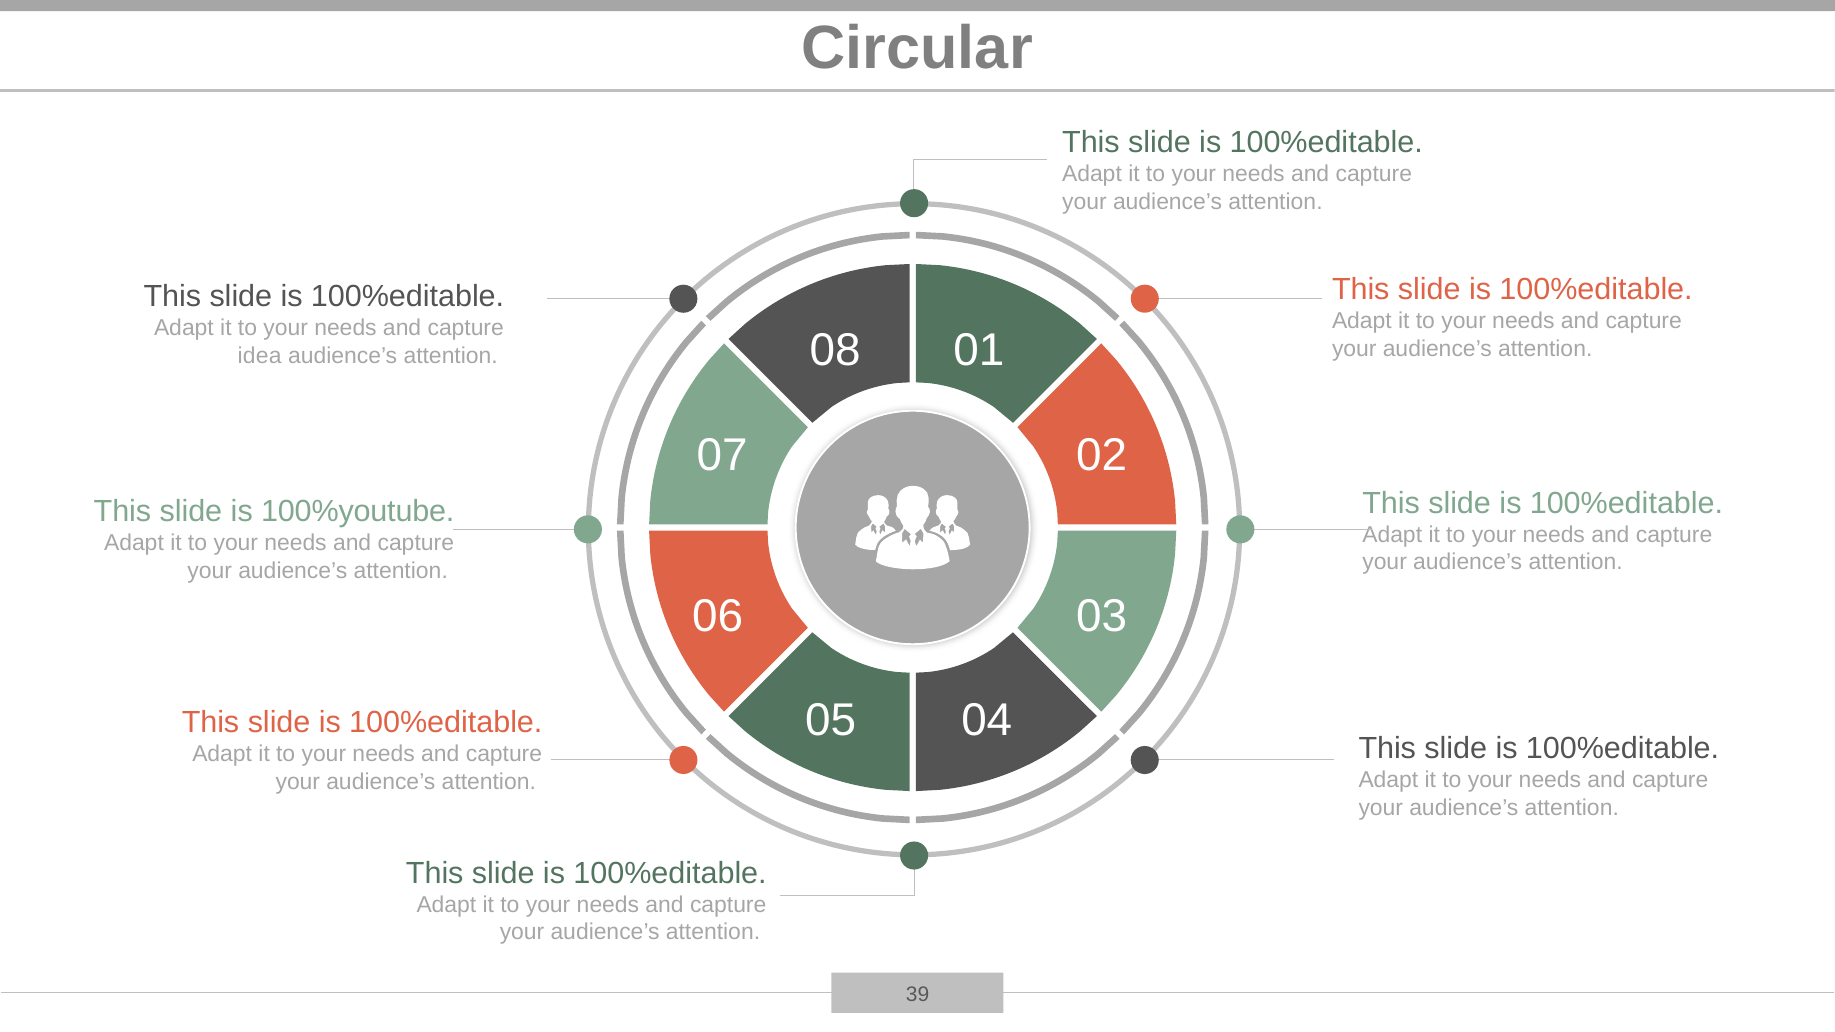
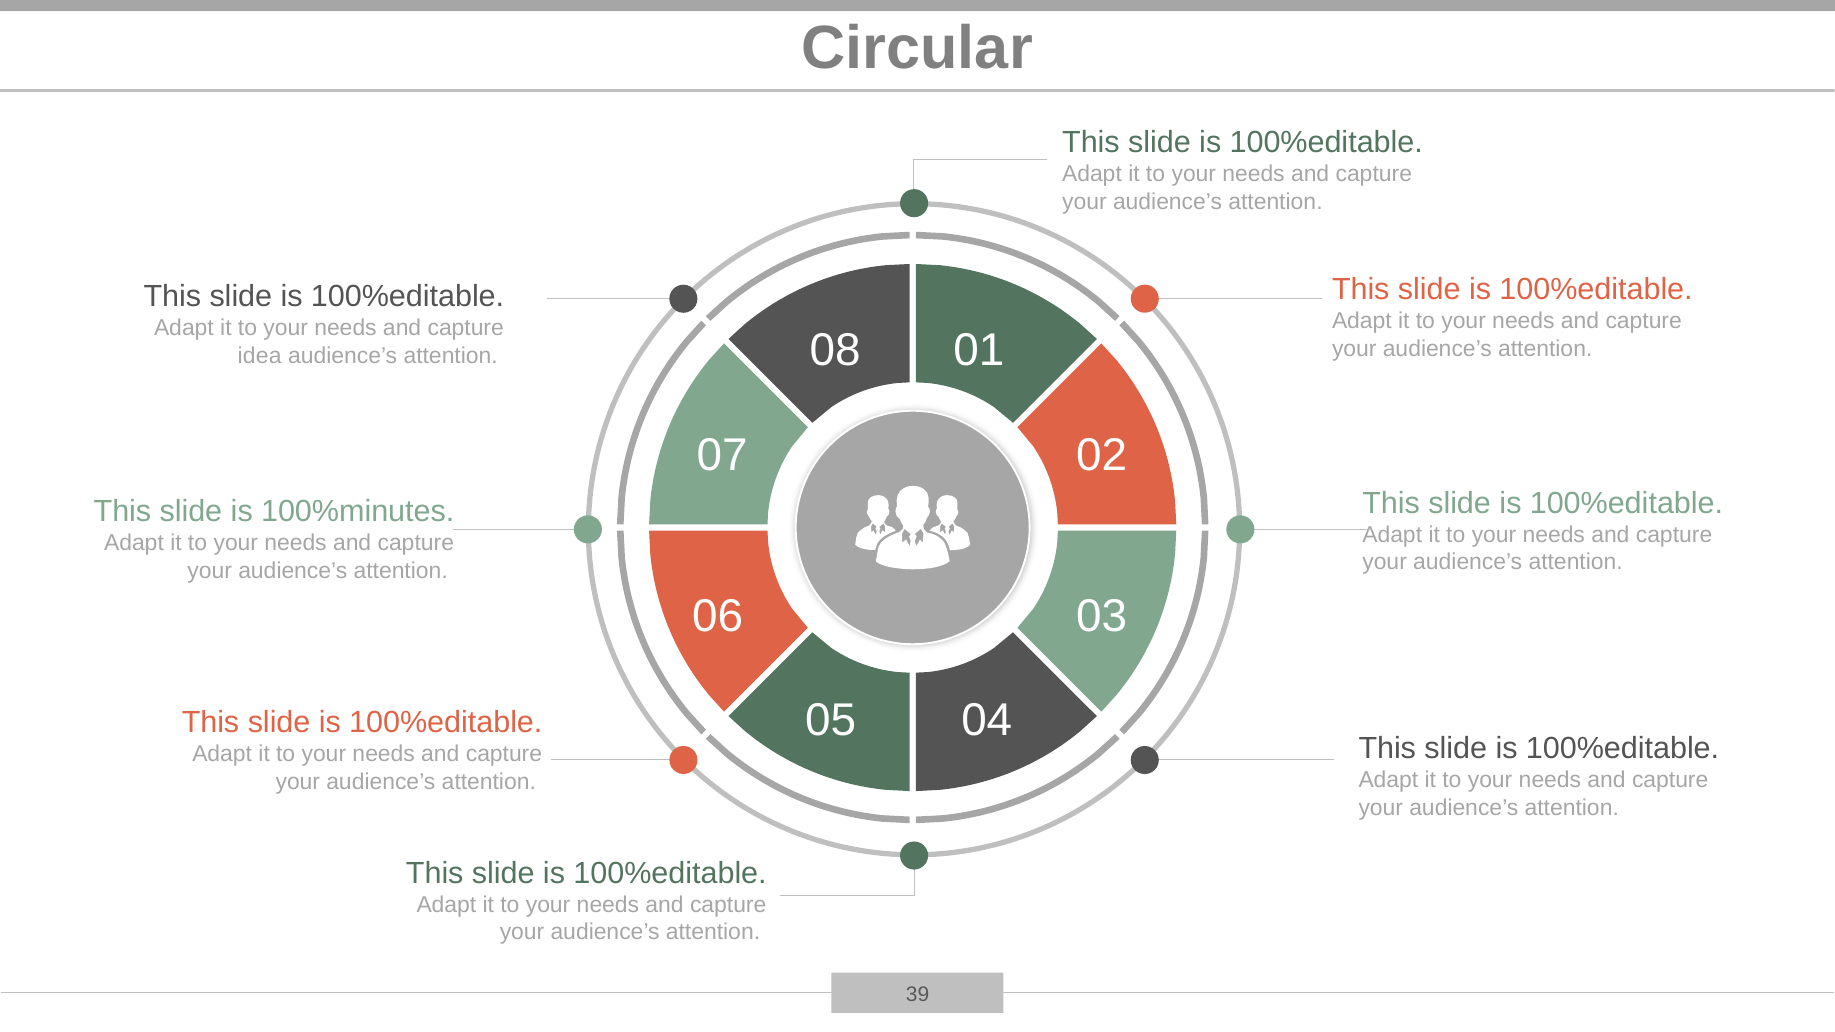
100%youtube: 100%youtube -> 100%minutes (358, 512)
